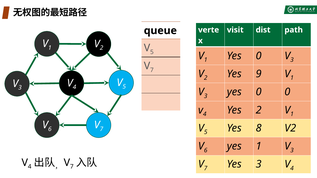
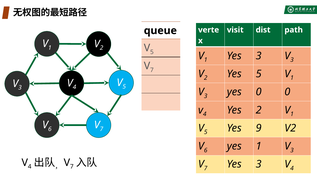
1 Yes 0: 0 -> 3 (259, 56)
Yes 9: 9 -> 5 (259, 74)
8: 8 -> 9 (259, 128)
